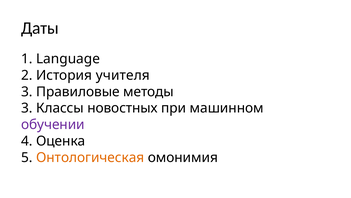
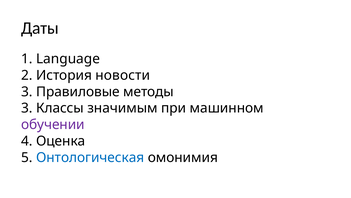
учителя: учителя -> новости (123, 75)
новостных: новостных -> значимым (122, 108)
Онтологическая colour: orange -> blue (90, 157)
